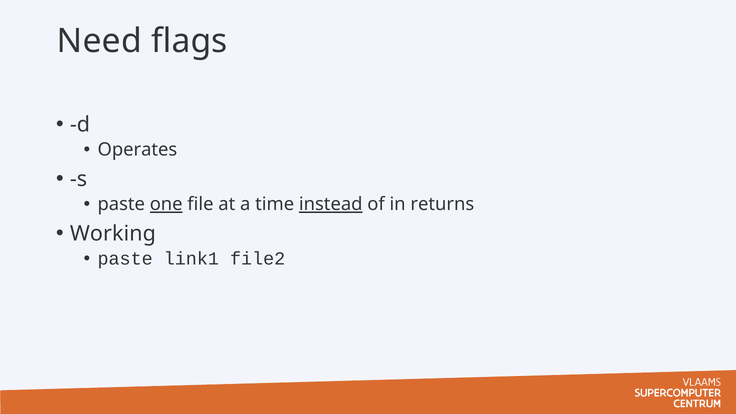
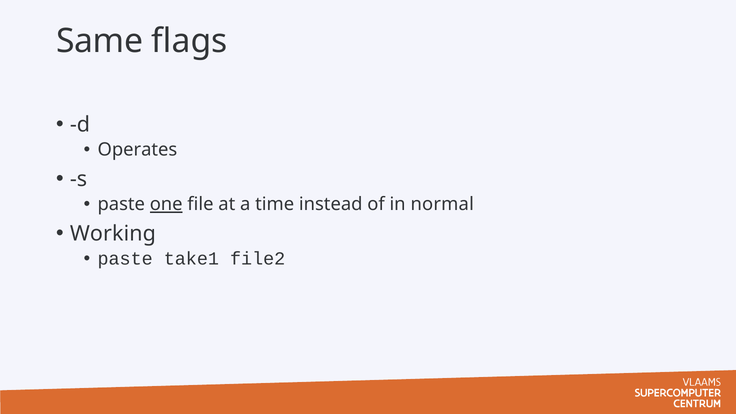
Need: Need -> Same (100, 41)
instead underline: present -> none (331, 204)
returns: returns -> normal (442, 204)
link1: link1 -> take1 (191, 259)
